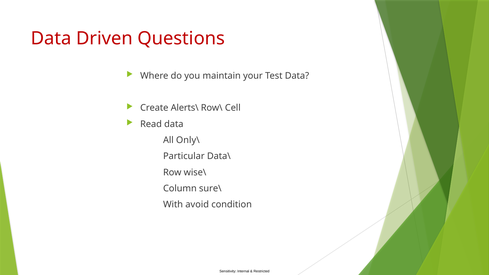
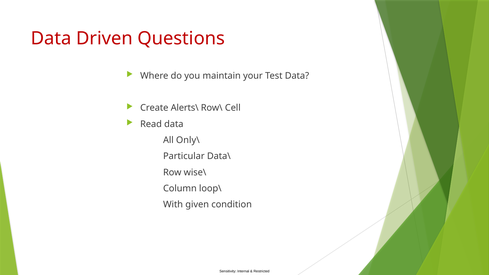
sure\: sure\ -> loop\ (210, 188)
avoid: avoid -> given (197, 205)
